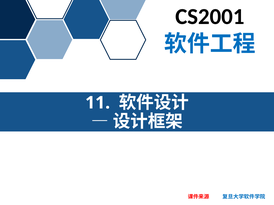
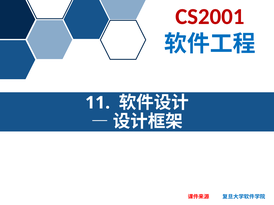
CS2001 colour: black -> red (210, 17)
